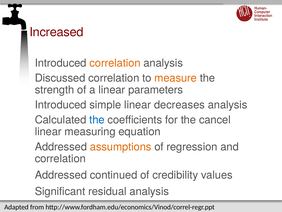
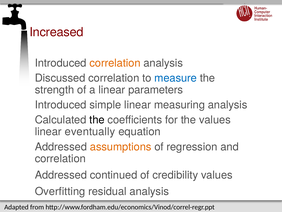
measure colour: orange -> blue (176, 78)
decreases: decreases -> measuring (179, 105)
the colour: blue -> black (97, 120)
the cancel: cancel -> values (215, 120)
measuring: measuring -> eventually (90, 131)
Significant: Significant -> Overfitting (60, 191)
